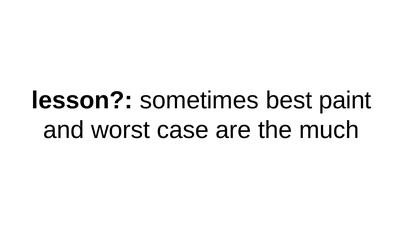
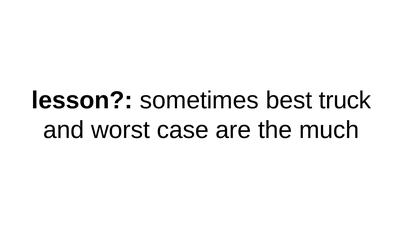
paint: paint -> truck (345, 100)
